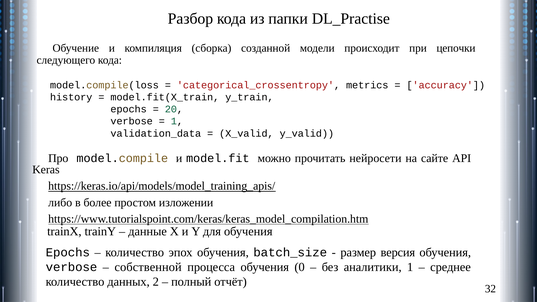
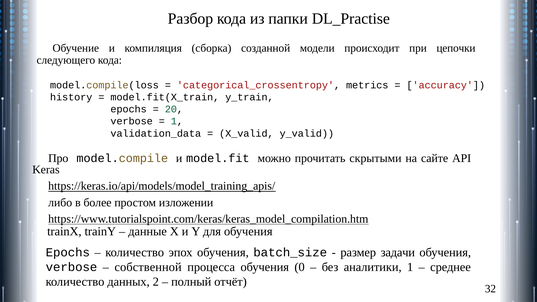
нейросети: нейросети -> скрытыми (375, 158)
версия: версия -> задачи (398, 252)
